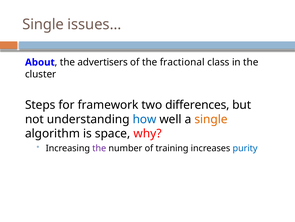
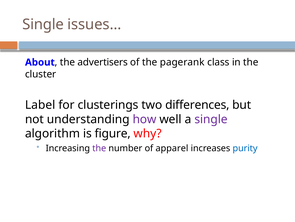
fractional: fractional -> pagerank (182, 62)
Steps: Steps -> Label (40, 105)
framework: framework -> clusterings (108, 105)
how colour: blue -> purple (145, 119)
single colour: orange -> purple (211, 119)
space: space -> figure (113, 133)
training: training -> apparel (172, 148)
